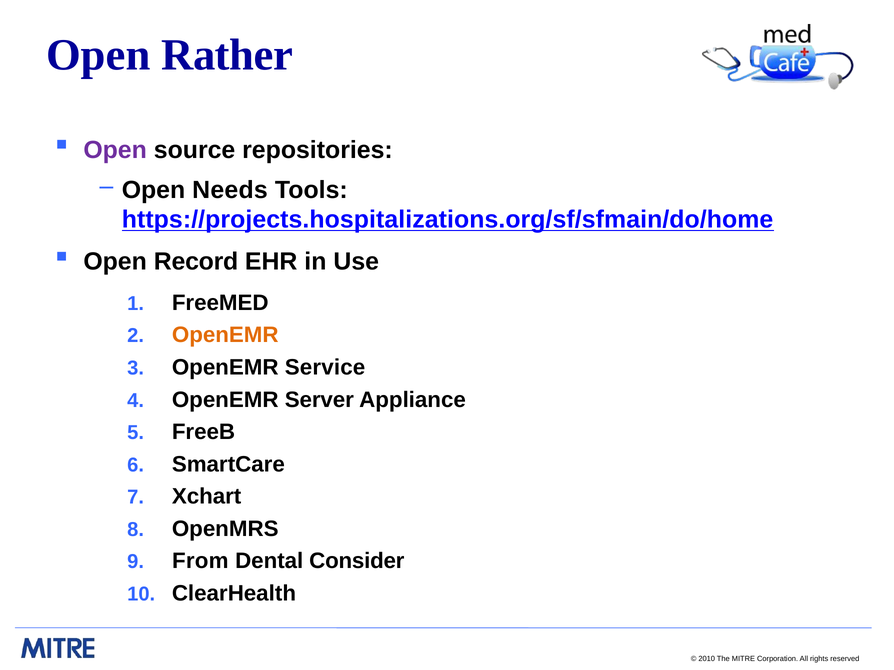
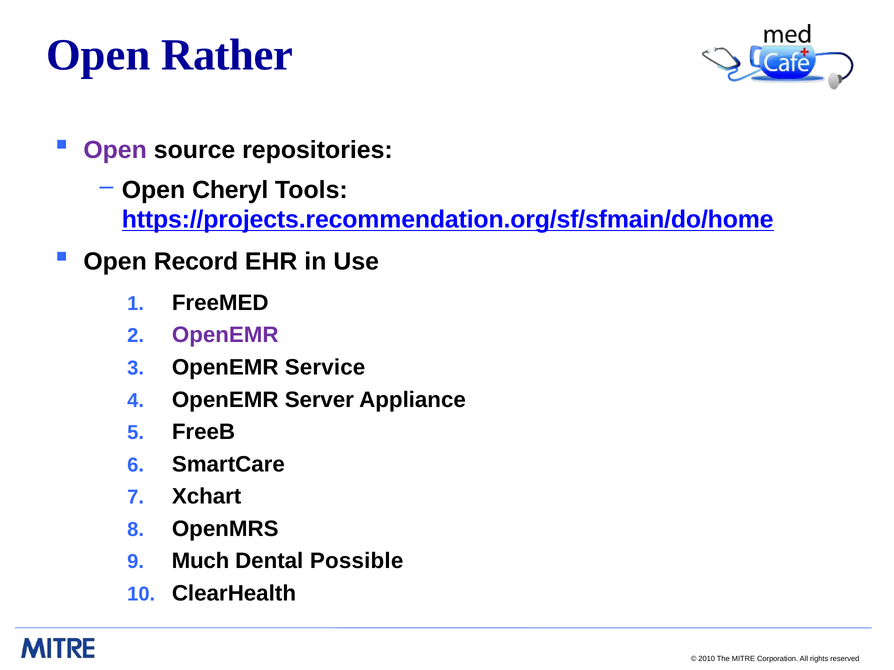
Needs: Needs -> Cheryl (230, 190)
https://projects.hospitalizations.org/sf/sfmain/do/home: https://projects.hospitalizations.org/sf/sfmain/do/home -> https://projects.recommendation.org/sf/sfmain/do/home (448, 220)
OpenEMR colour: orange -> purple (225, 335)
From: From -> Much (200, 562)
Consider: Consider -> Possible (357, 562)
